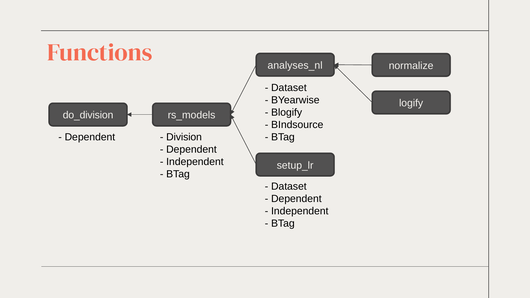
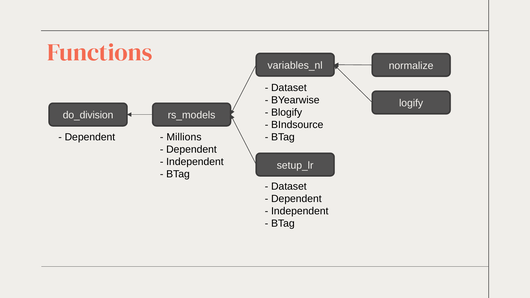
analyses_nl: analyses_nl -> variables_nl (295, 65)
Division: Division -> Millions (184, 137)
